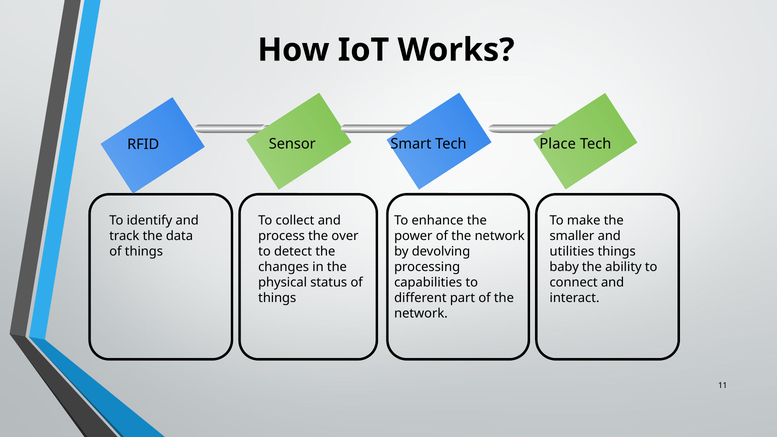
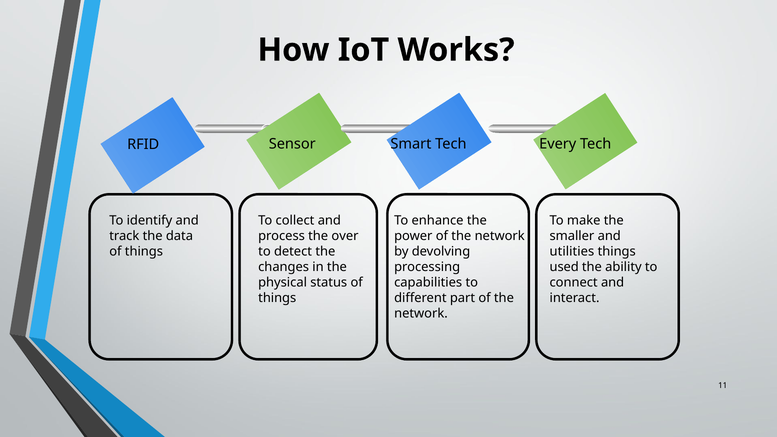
Place: Place -> Every (558, 144)
baby: baby -> used (564, 267)
